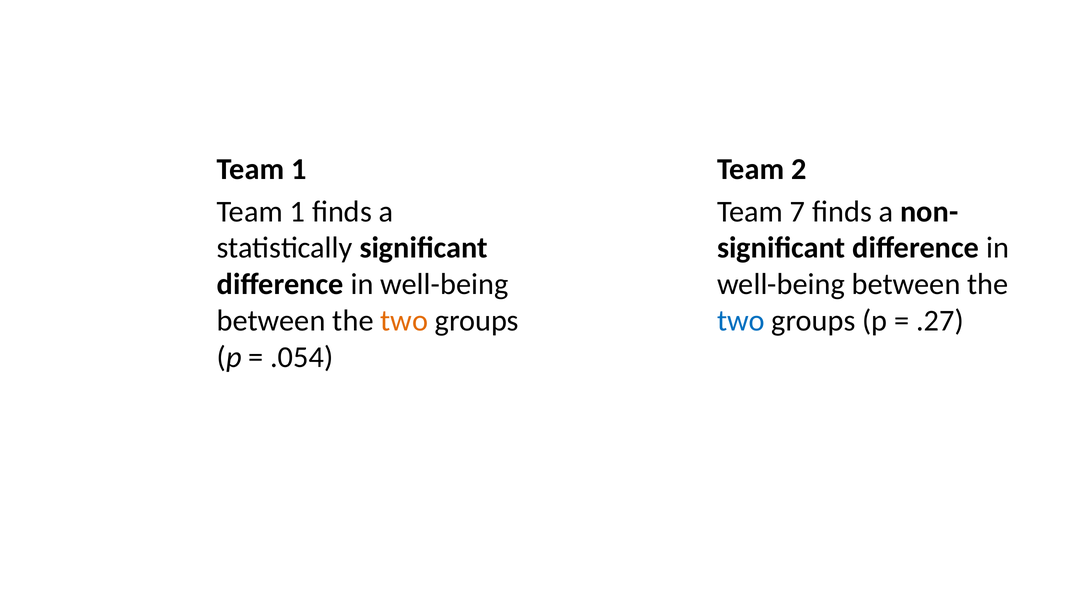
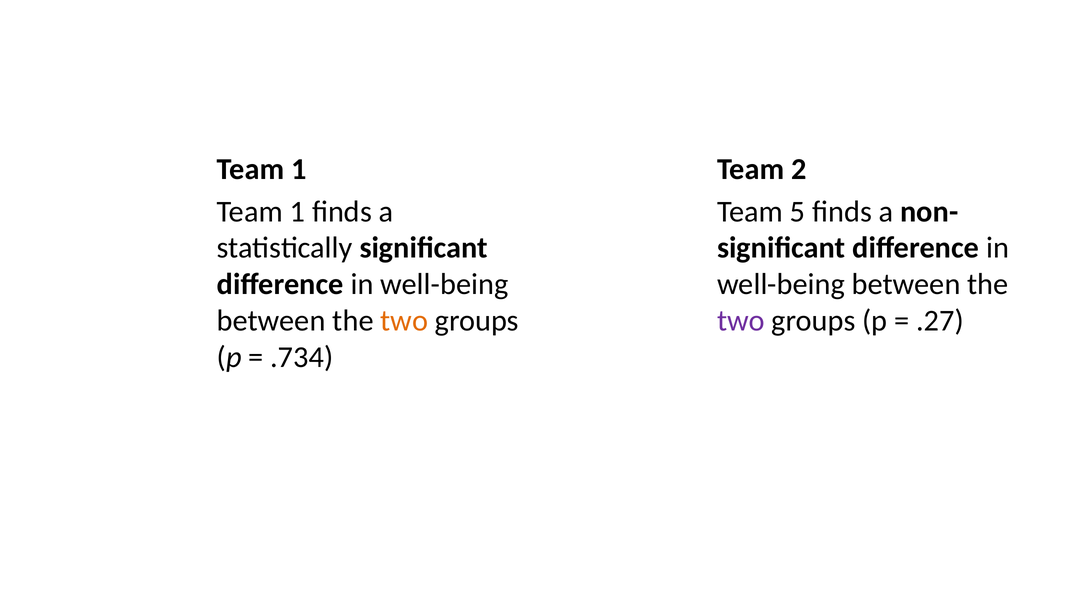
7: 7 -> 5 (797, 211)
two colour: blue -> purple (741, 321)
.054: .054 -> .734 (302, 357)
